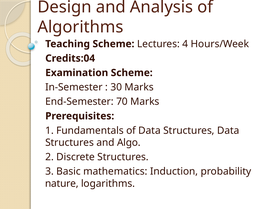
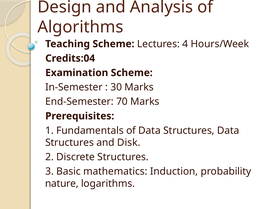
Algo: Algo -> Disk (129, 142)
